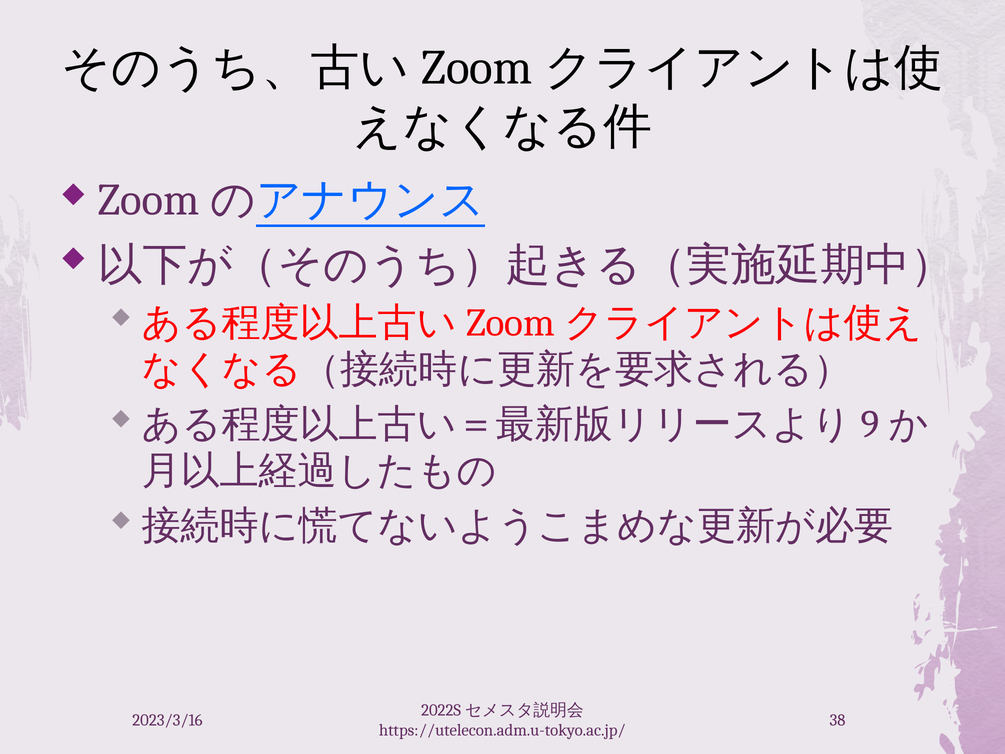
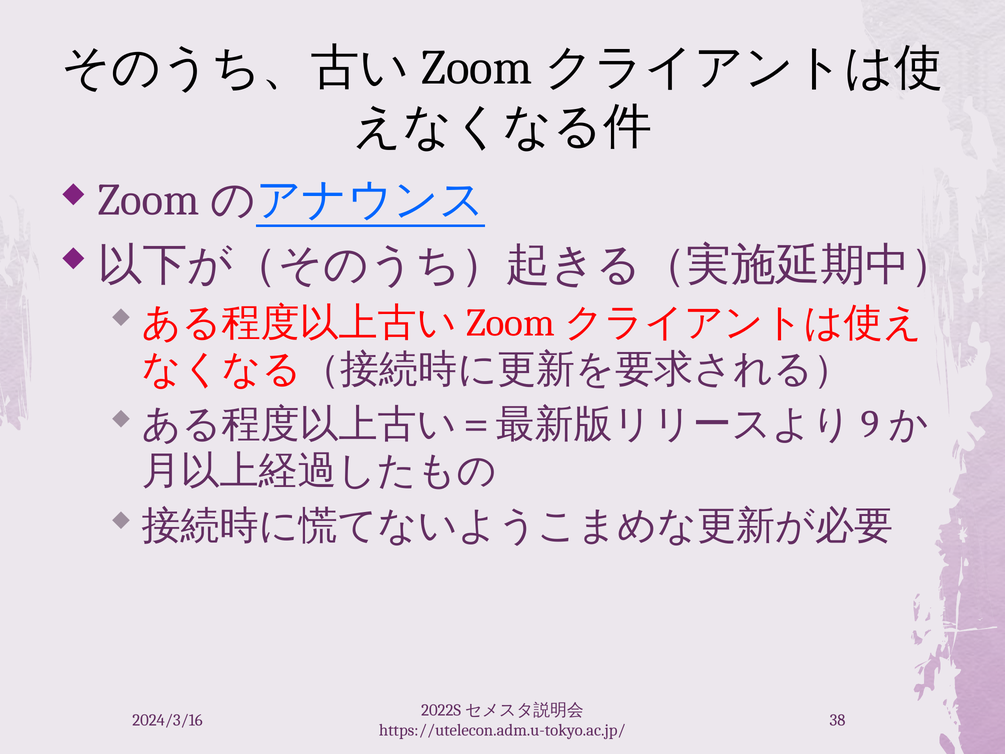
2023/3/16: 2023/3/16 -> 2024/3/16 (167, 720)
